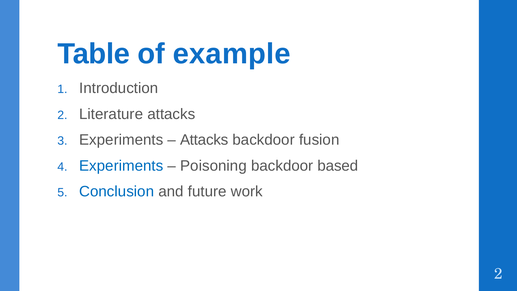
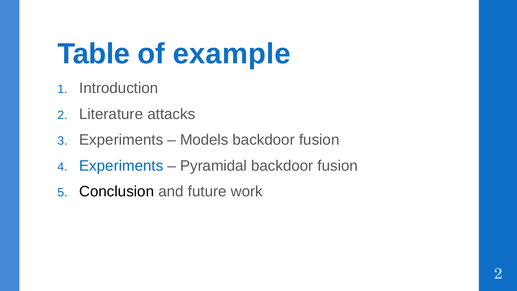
Attacks: Attacks -> Models (204, 140)
Poisoning: Poisoning -> Pyramidal (214, 166)
based: based -> fusion (338, 166)
Conclusion colour: blue -> black (117, 191)
